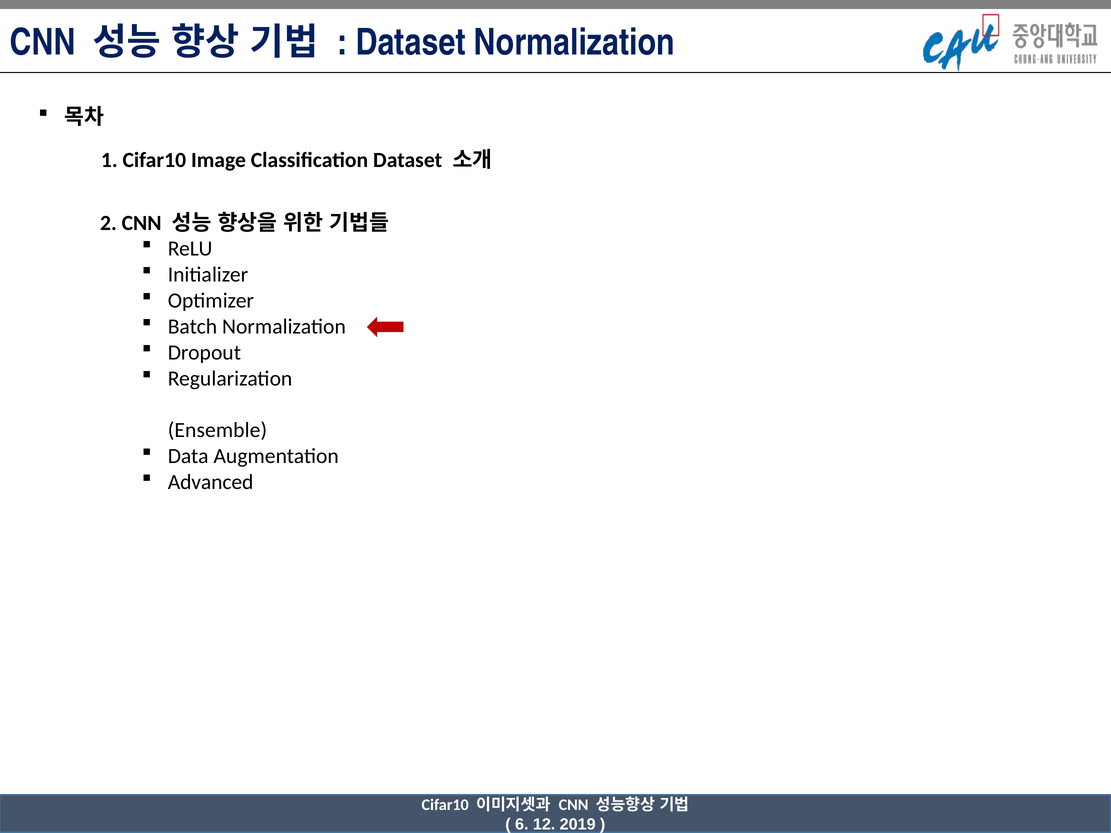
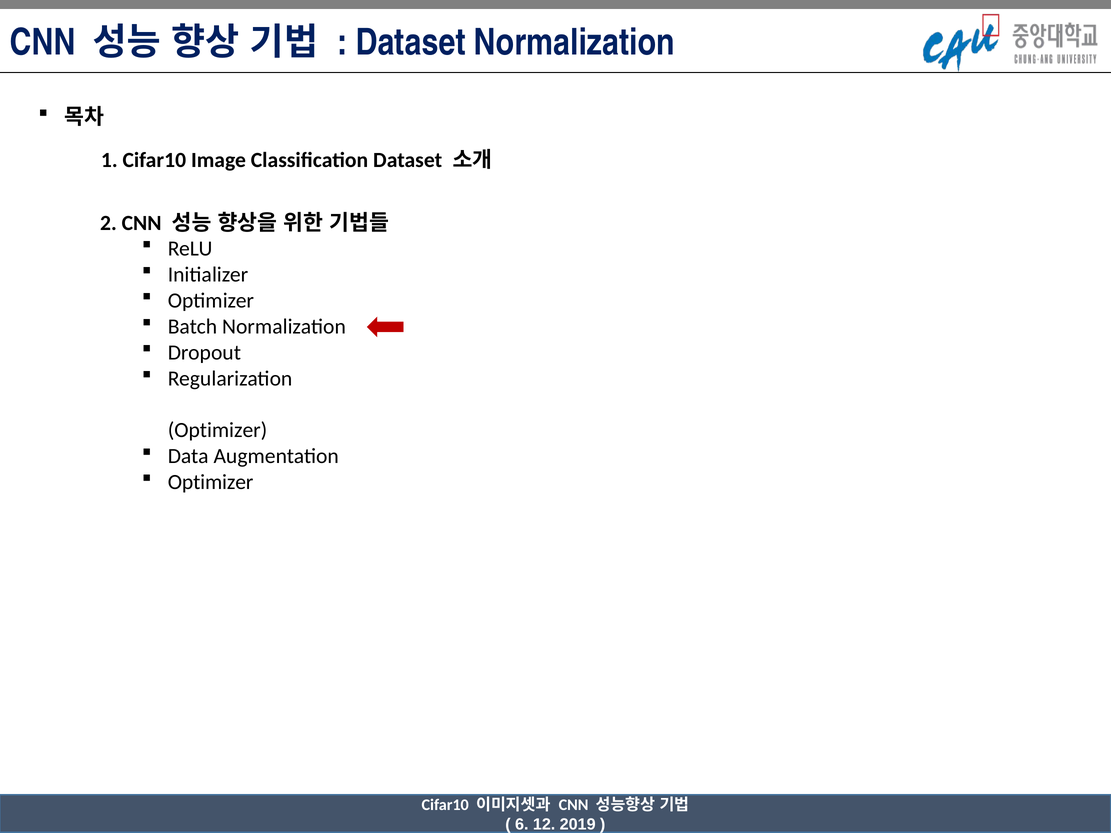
Ensemble: Ensemble -> Optimizer (218, 430)
Advanced: Advanced -> Optimizer (211, 482)
